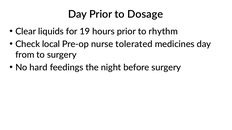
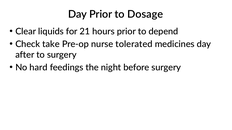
19: 19 -> 21 (85, 32)
rhythm: rhythm -> depend (163, 32)
local: local -> take (51, 44)
from: from -> after (25, 55)
